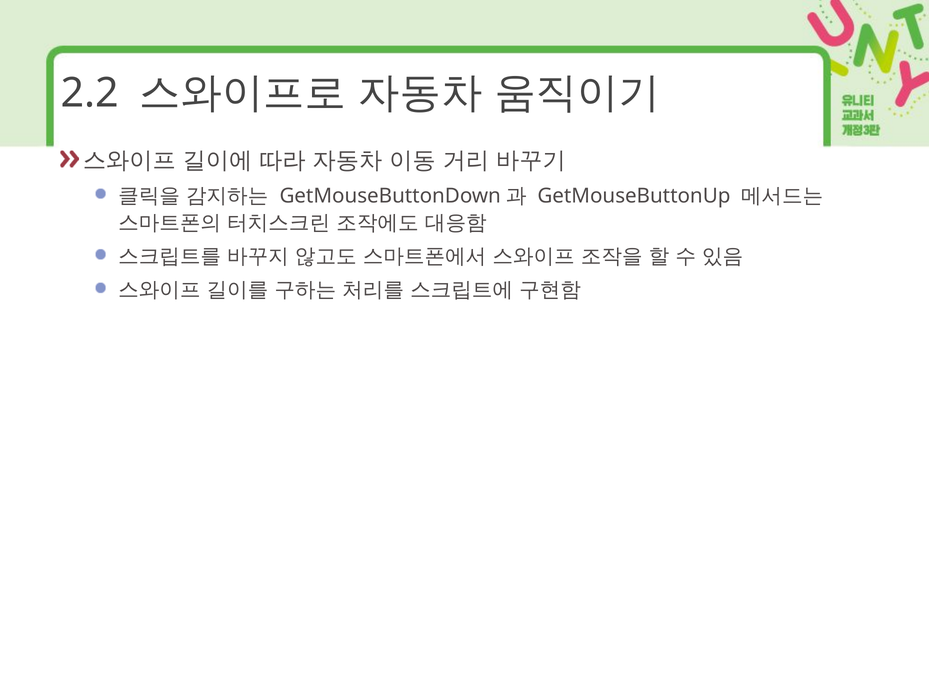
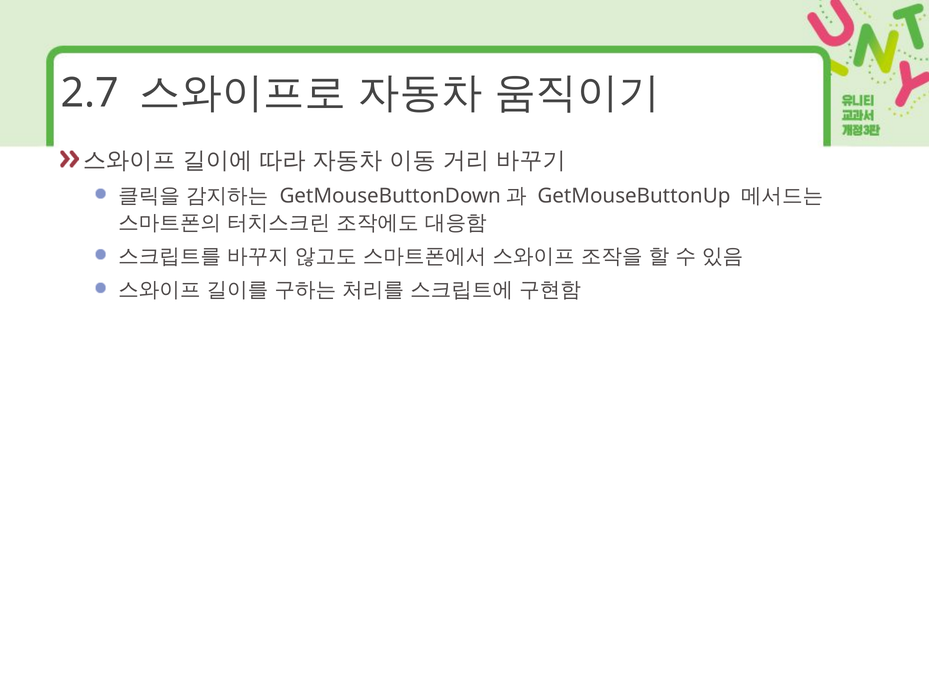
2.2: 2.2 -> 2.7 (90, 93)
